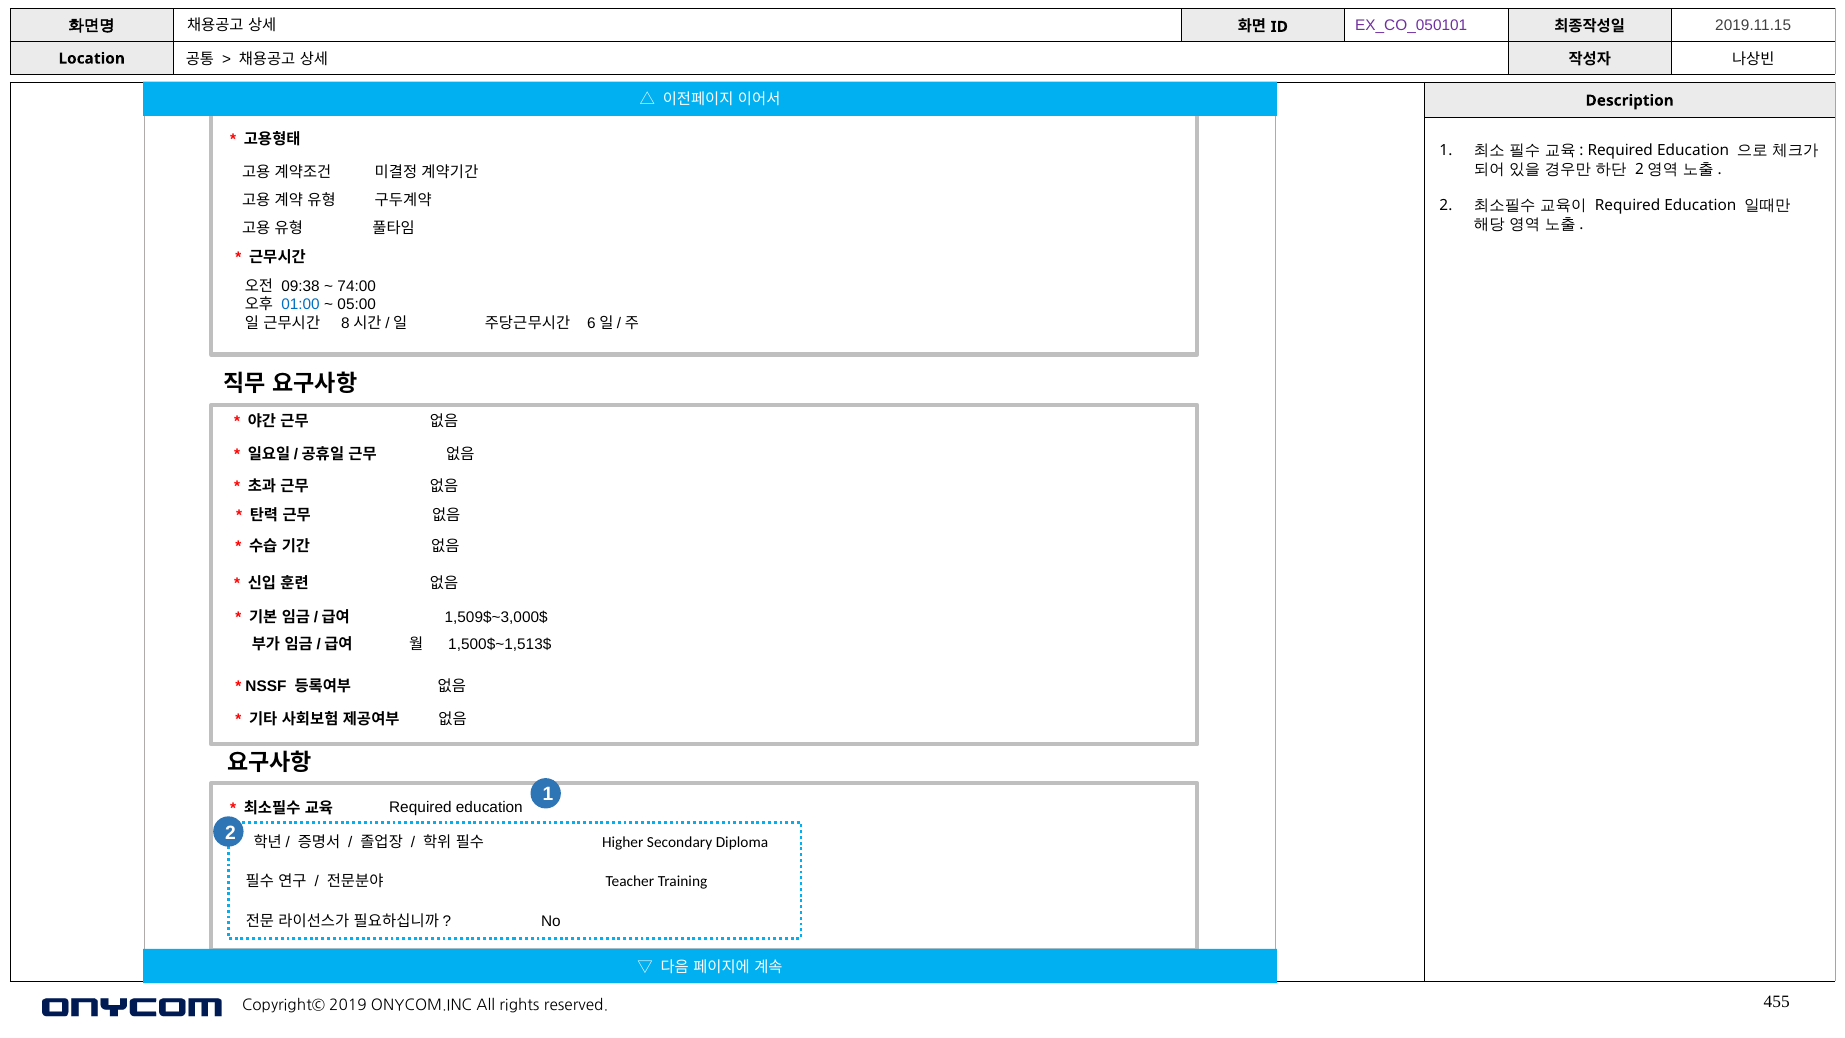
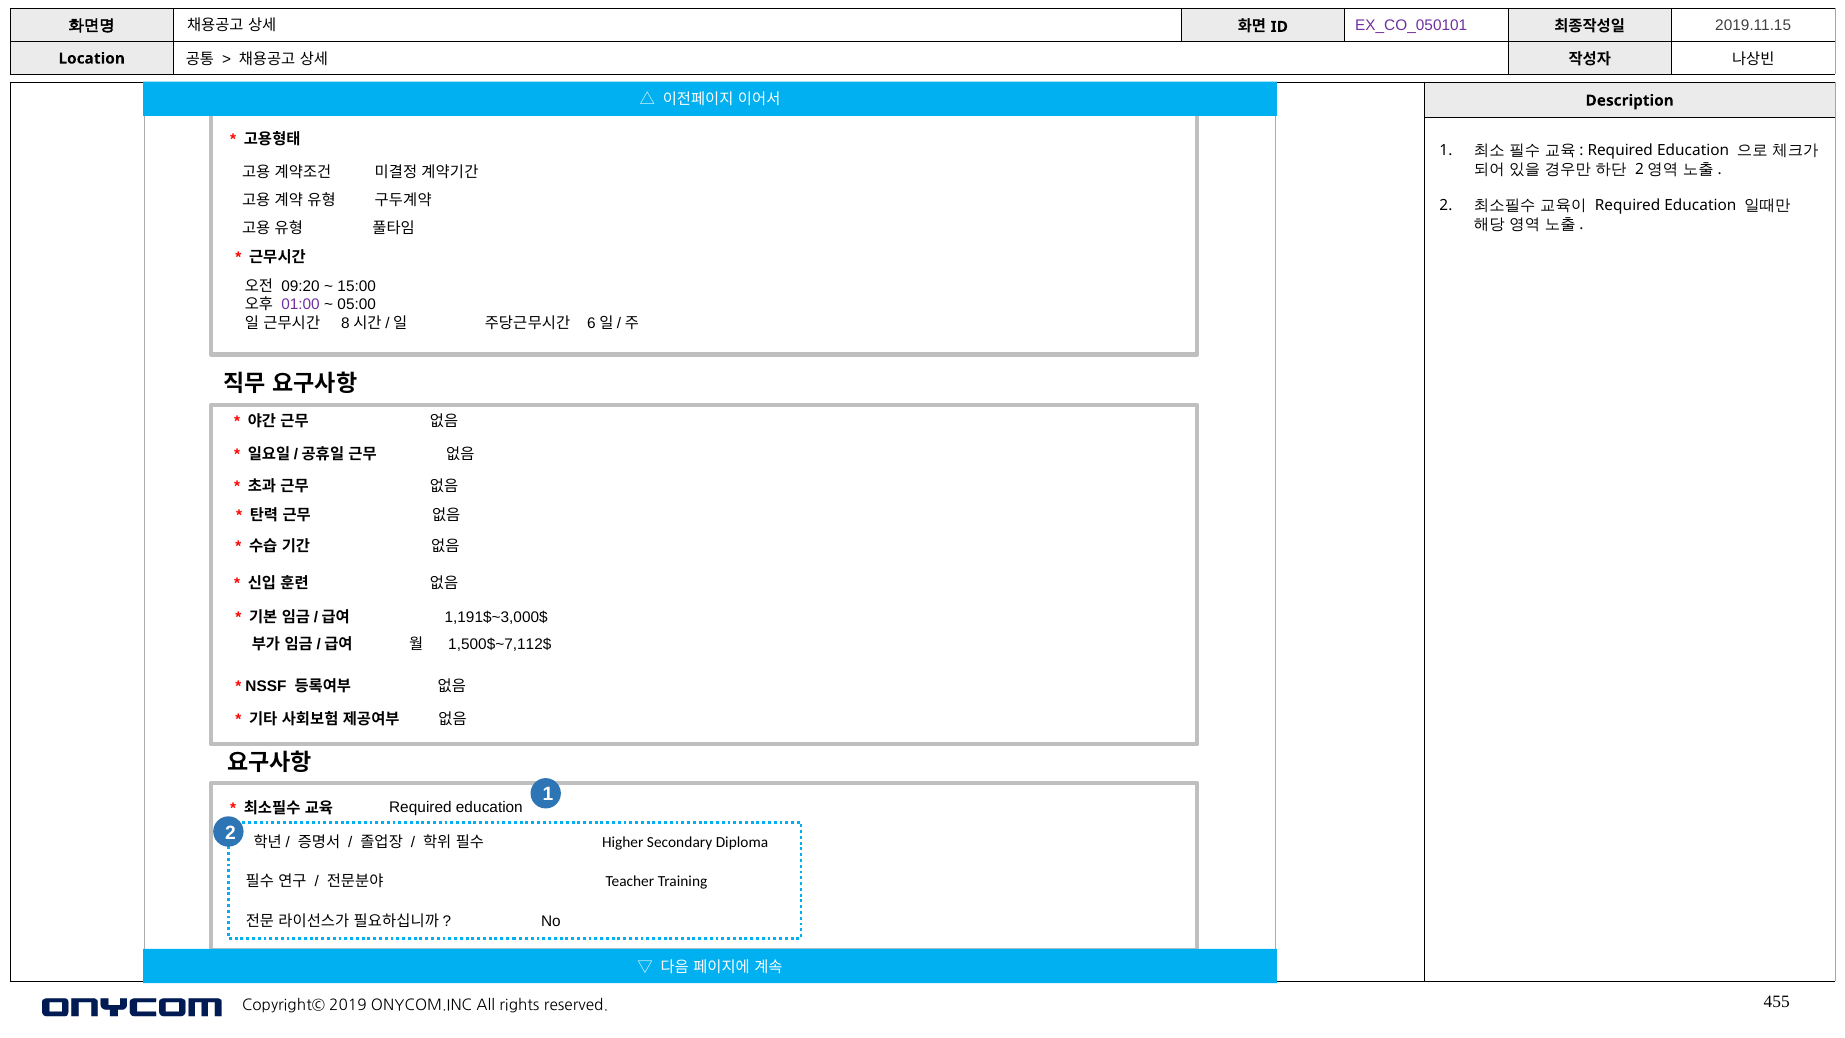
09:38: 09:38 -> 09:20 (301, 286)
74:00: 74:00 -> 15:00 (357, 286)
01:00 colour: blue -> purple (301, 305)
1,509$~3,000$: 1,509$~3,000$ -> 1,191$~3,000$ (496, 617)
1,500$~1,513$: 1,500$~1,513$ -> 1,500$~7,112$ (500, 644)
